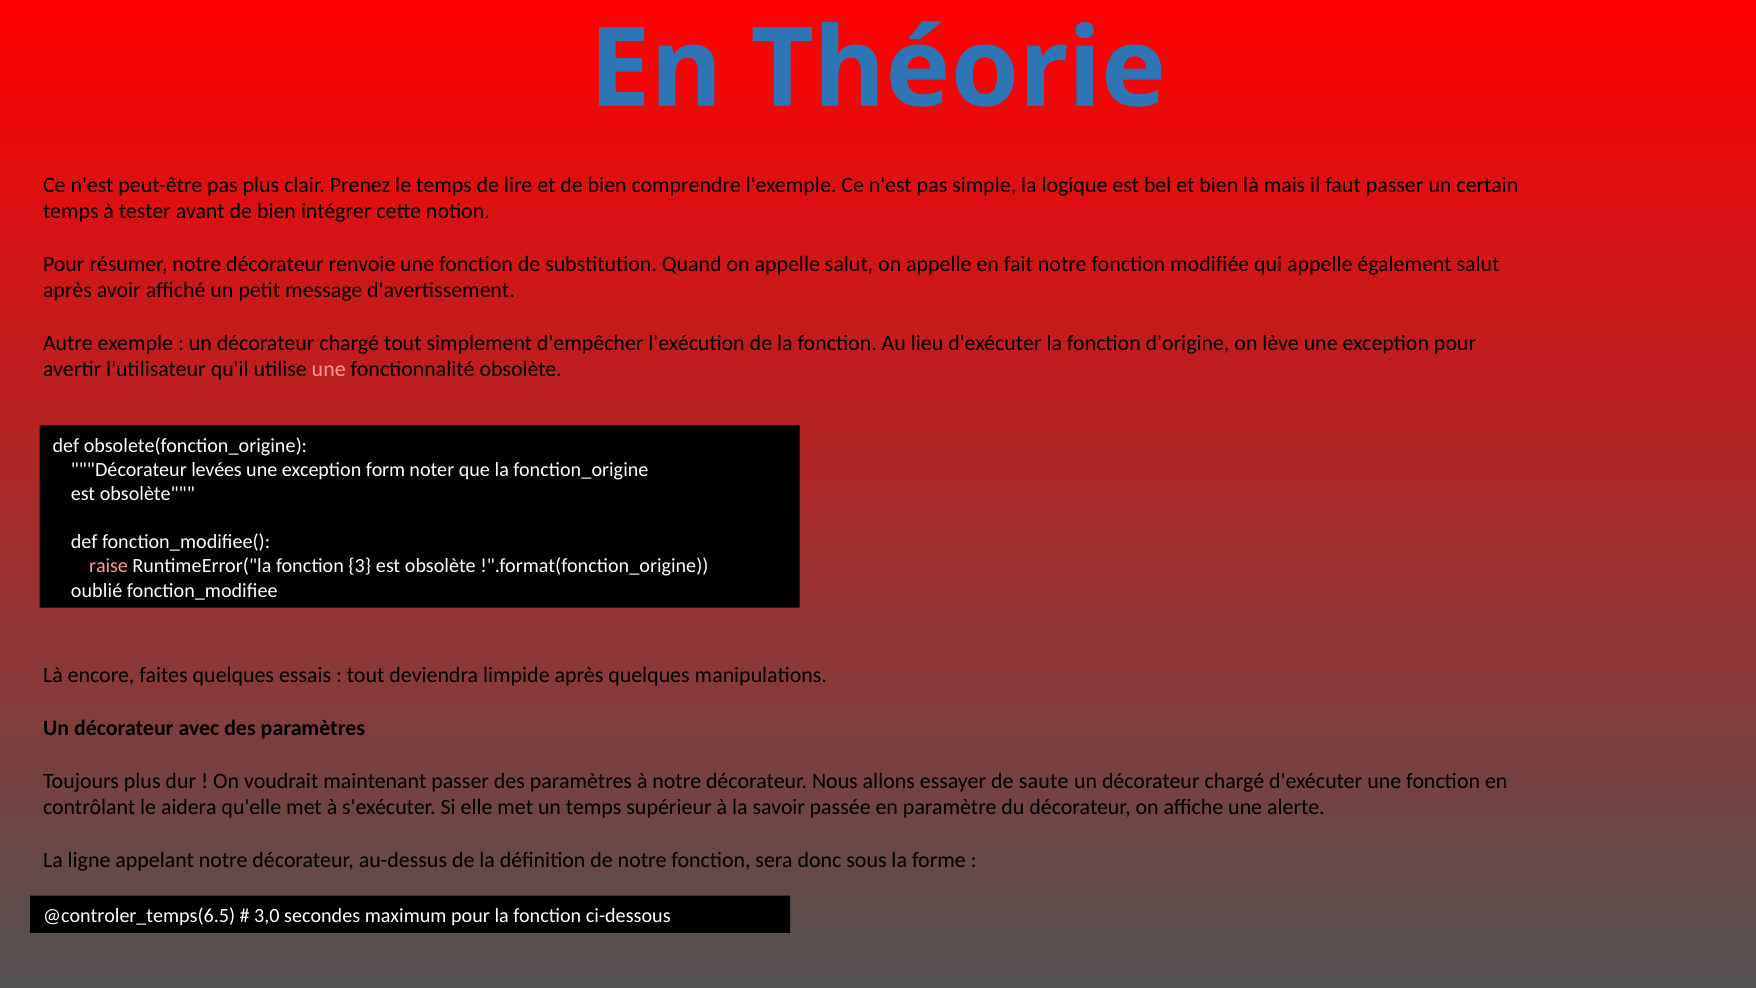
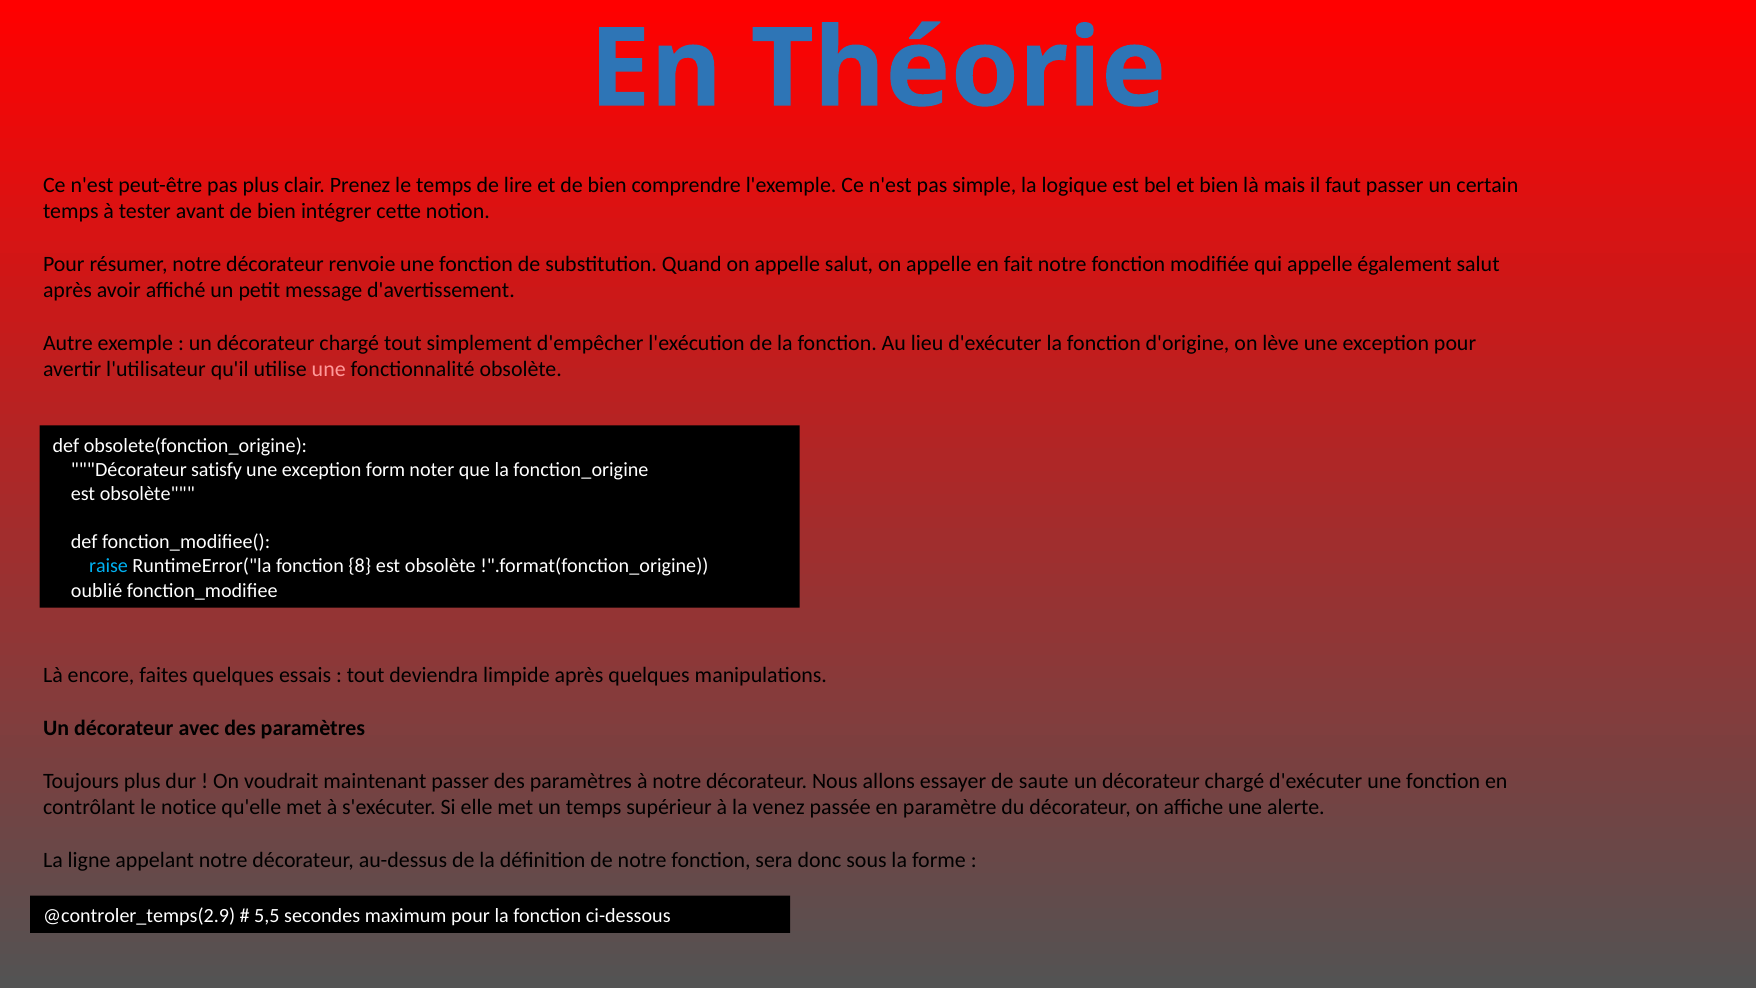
levées: levées -> satisfy (217, 469)
raise colour: pink -> light blue (109, 566)
3: 3 -> 8 (360, 566)
aidera: aidera -> notice (189, 807)
savoir: savoir -> venez (779, 807)
@controler_temps(6.5: @controler_temps(6.5 -> @controler_temps(2.9 (139, 915)
3,0: 3,0 -> 5,5 (267, 915)
